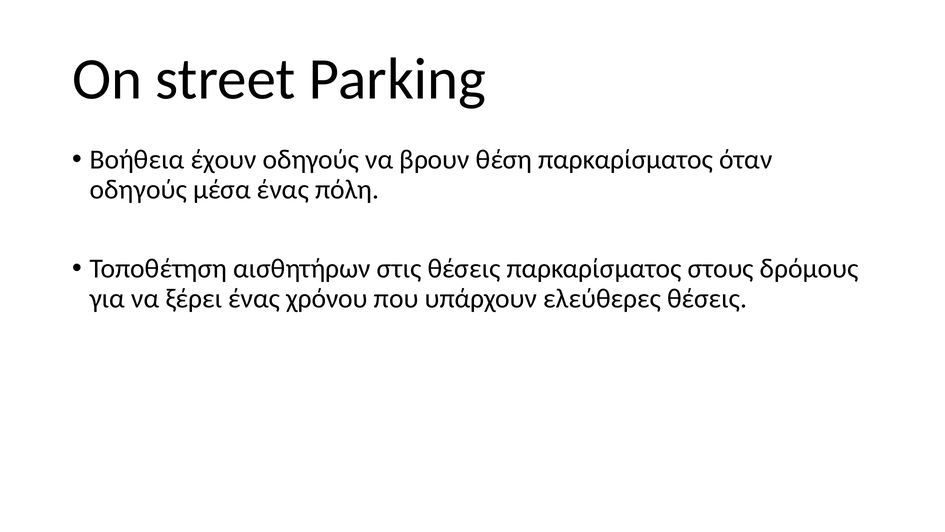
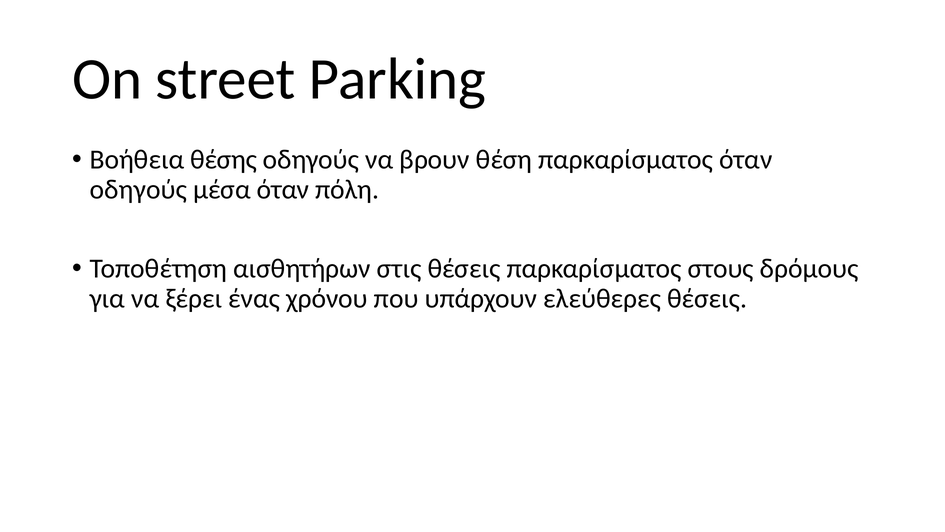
έχουν: έχουν -> θέσης (224, 160)
μέσα ένας: ένας -> όταν (283, 189)
